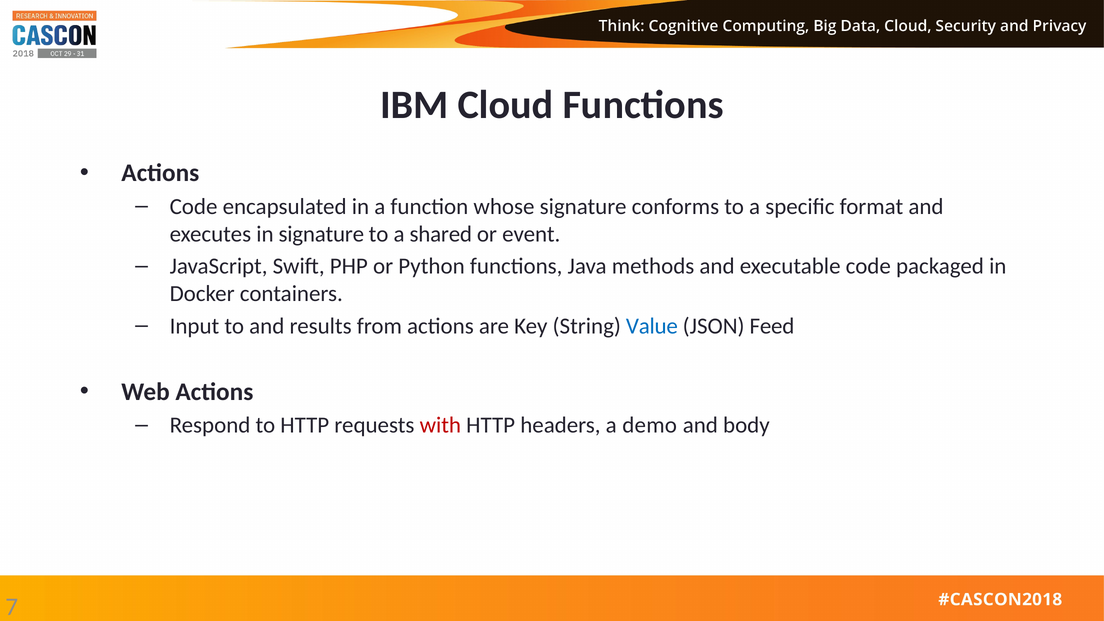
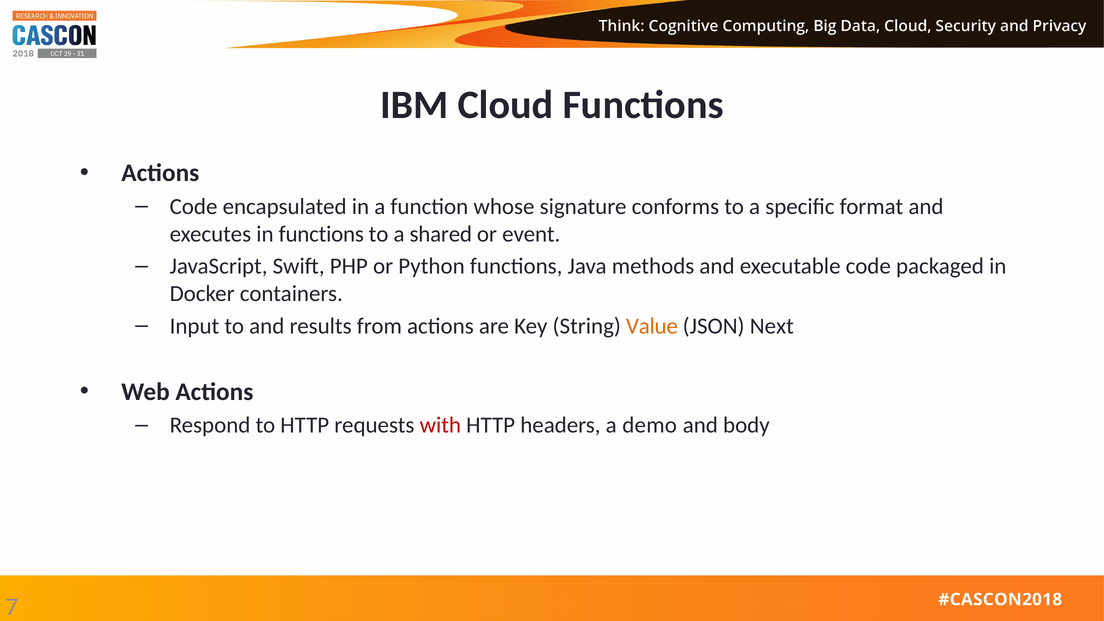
in signature: signature -> functions (321, 234)
Value colour: blue -> orange (652, 326)
Feed: Feed -> Next (772, 326)
